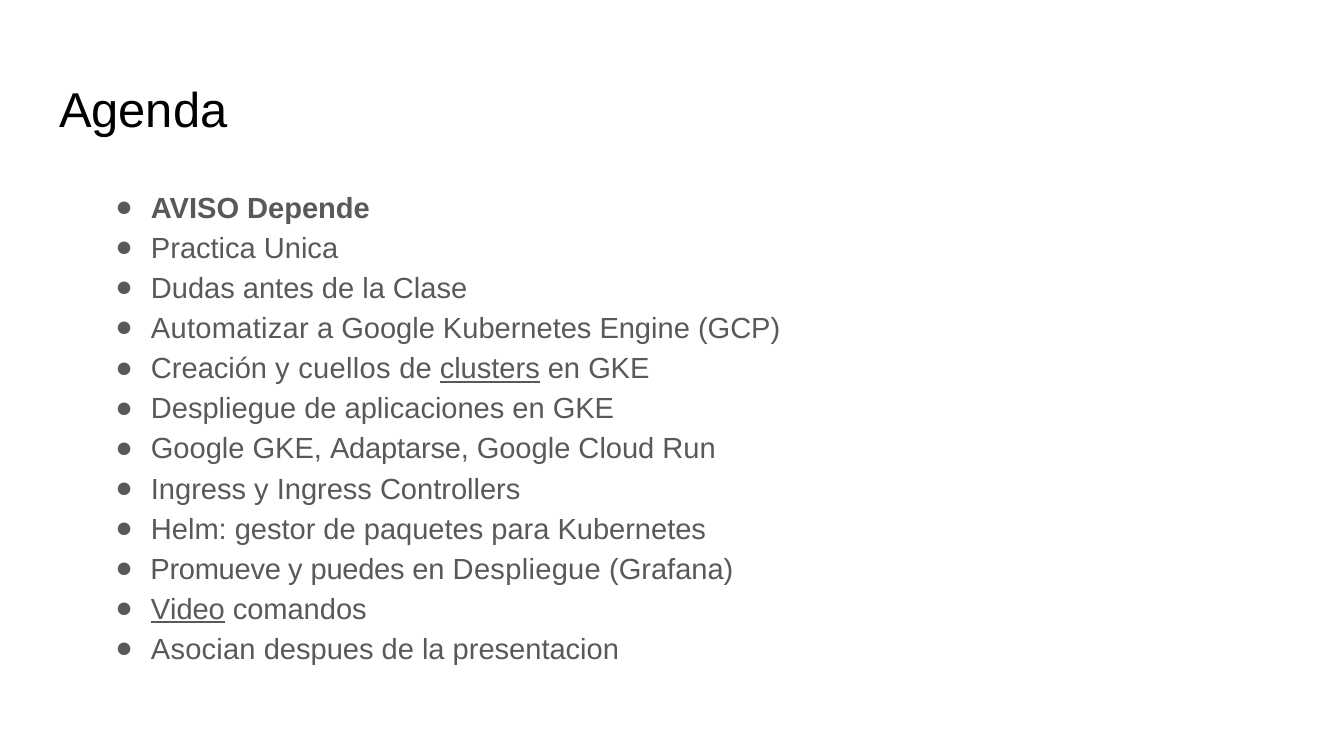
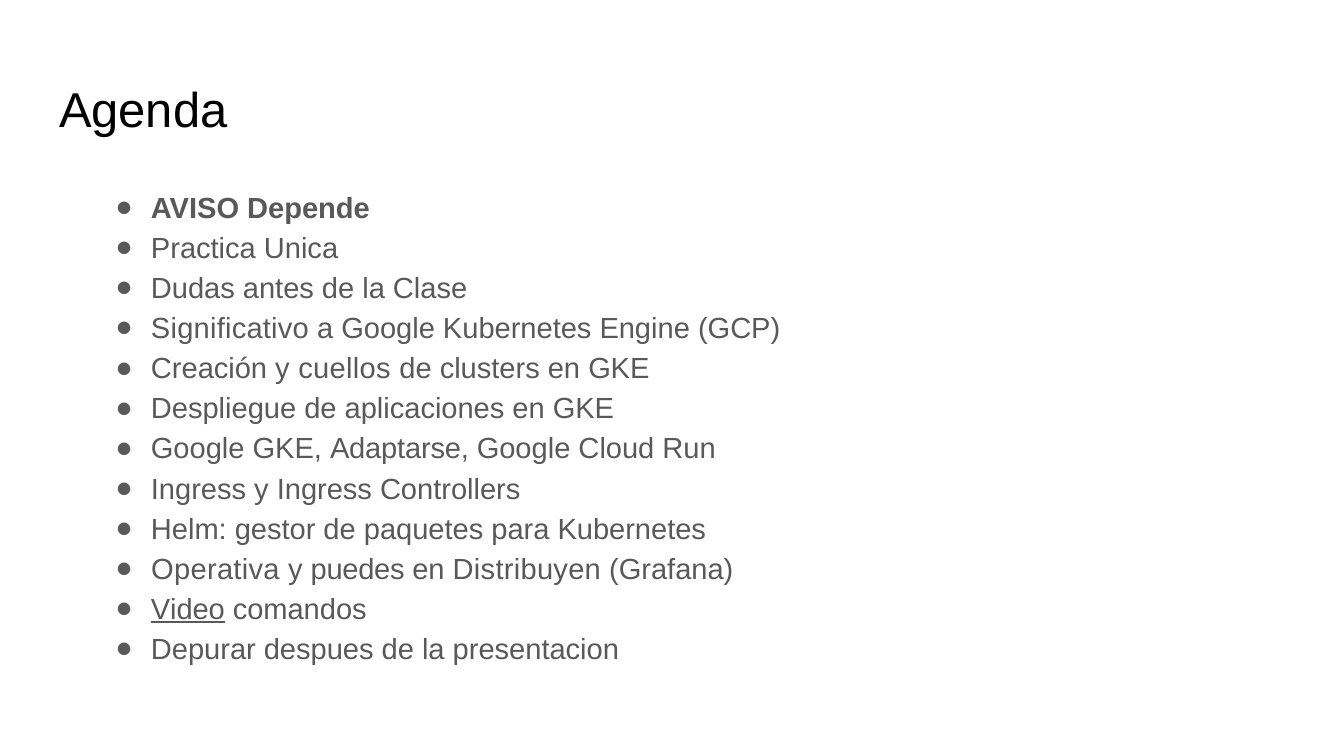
Automatizar: Automatizar -> Significativo (230, 329)
clusters underline: present -> none (490, 369)
Promueve: Promueve -> Operativa (215, 570)
en Despliegue: Despliegue -> Distribuyen (527, 570)
Asocian: Asocian -> Depurar (203, 650)
